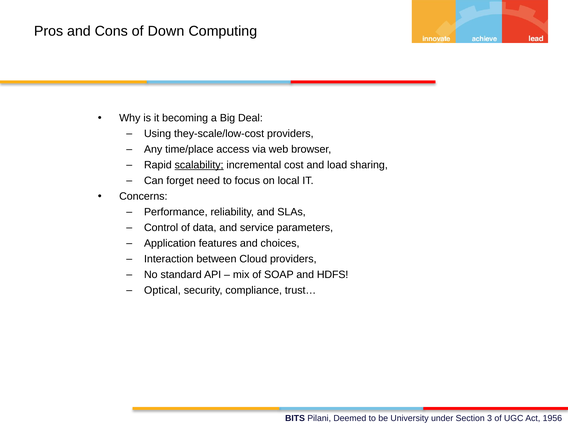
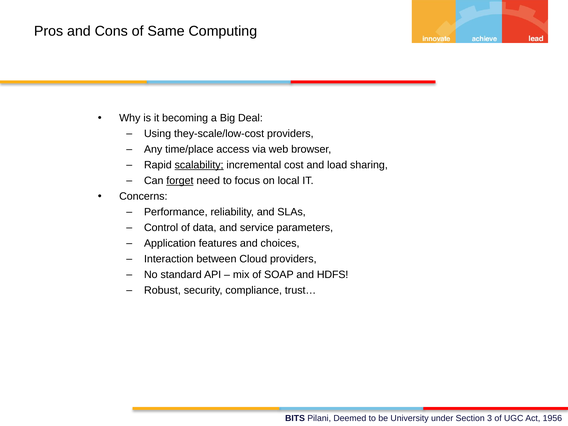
Down: Down -> Same (166, 31)
forget underline: none -> present (180, 181)
Optical: Optical -> Robust (162, 290)
